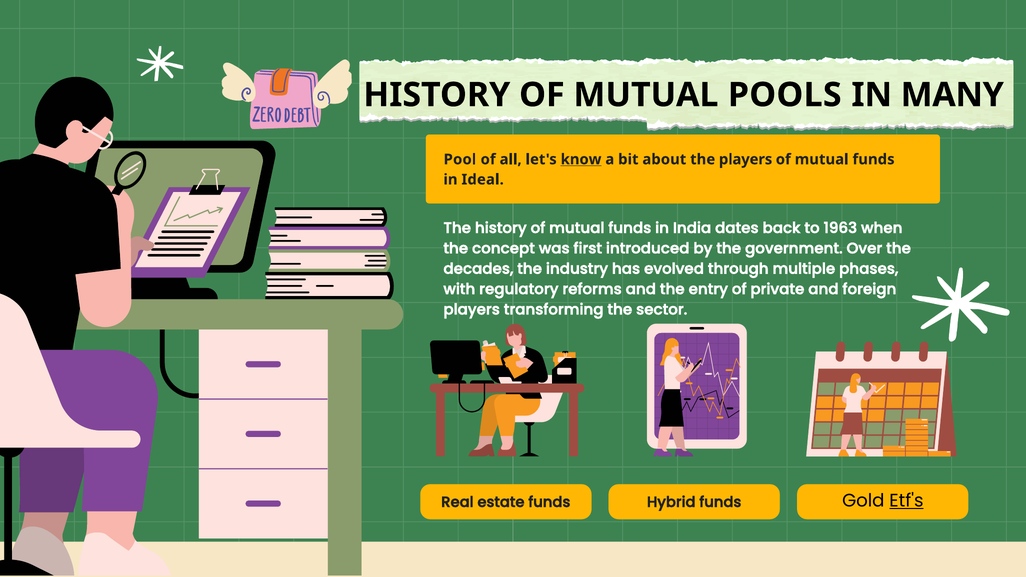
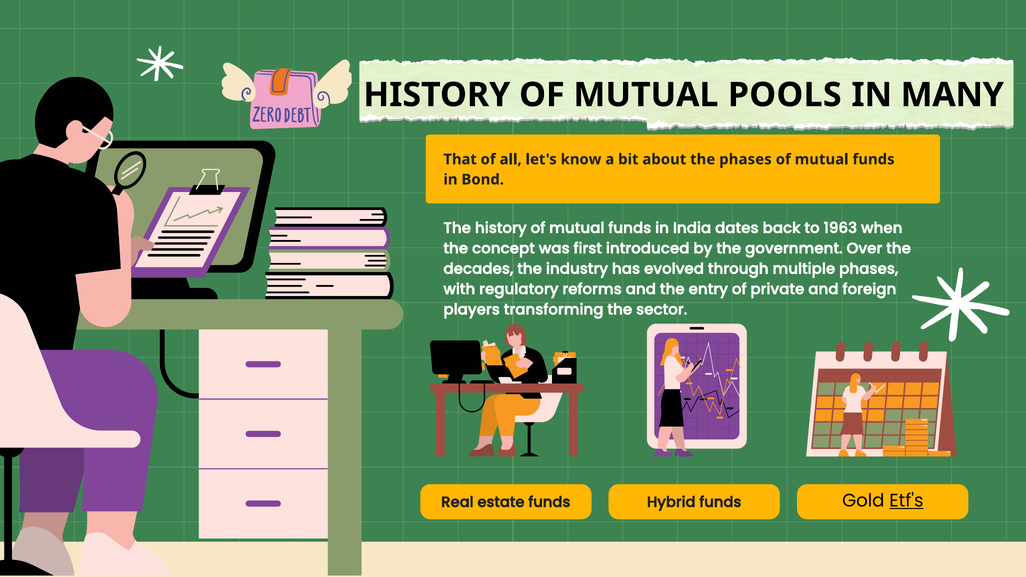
Pool: Pool -> That (460, 159)
know underline: present -> none (581, 159)
the players: players -> phases (745, 159)
Ideal: Ideal -> Bond (483, 180)
